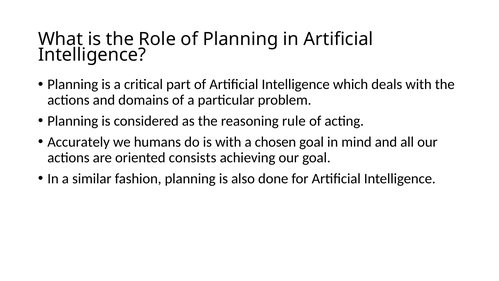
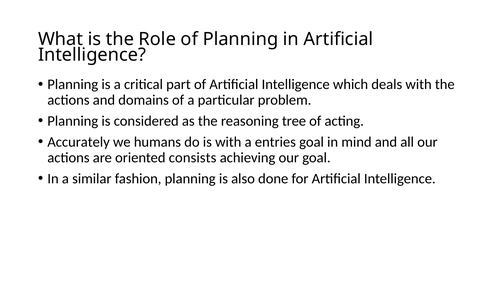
rule: rule -> tree (294, 121)
chosen: chosen -> entries (275, 142)
